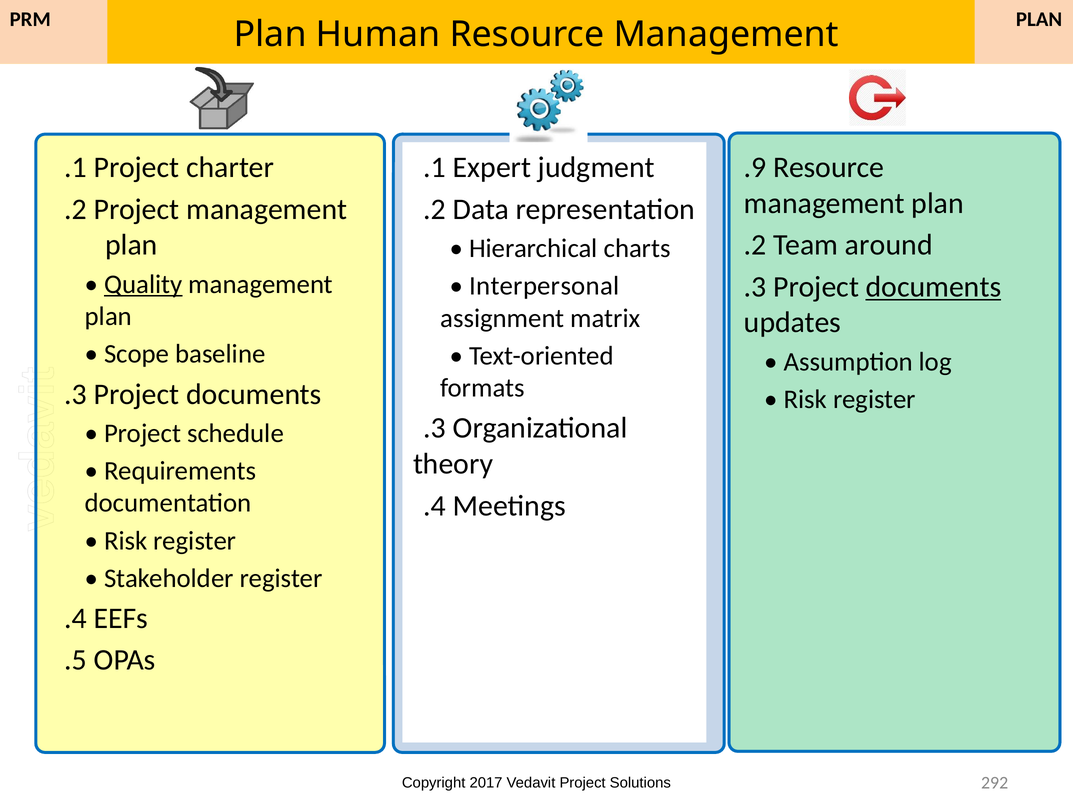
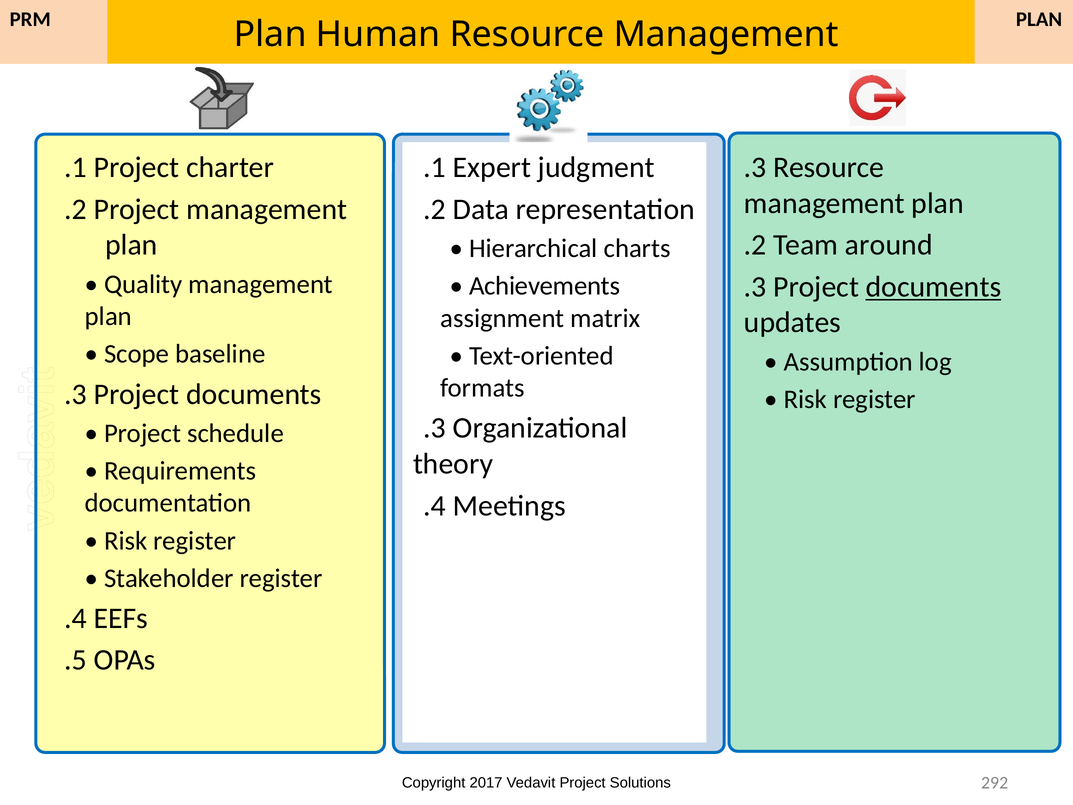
.9: .9 -> .3 (755, 167)
Interpersonal: Interpersonal -> Achievements (545, 286)
Quality underline: present -> none (143, 284)
